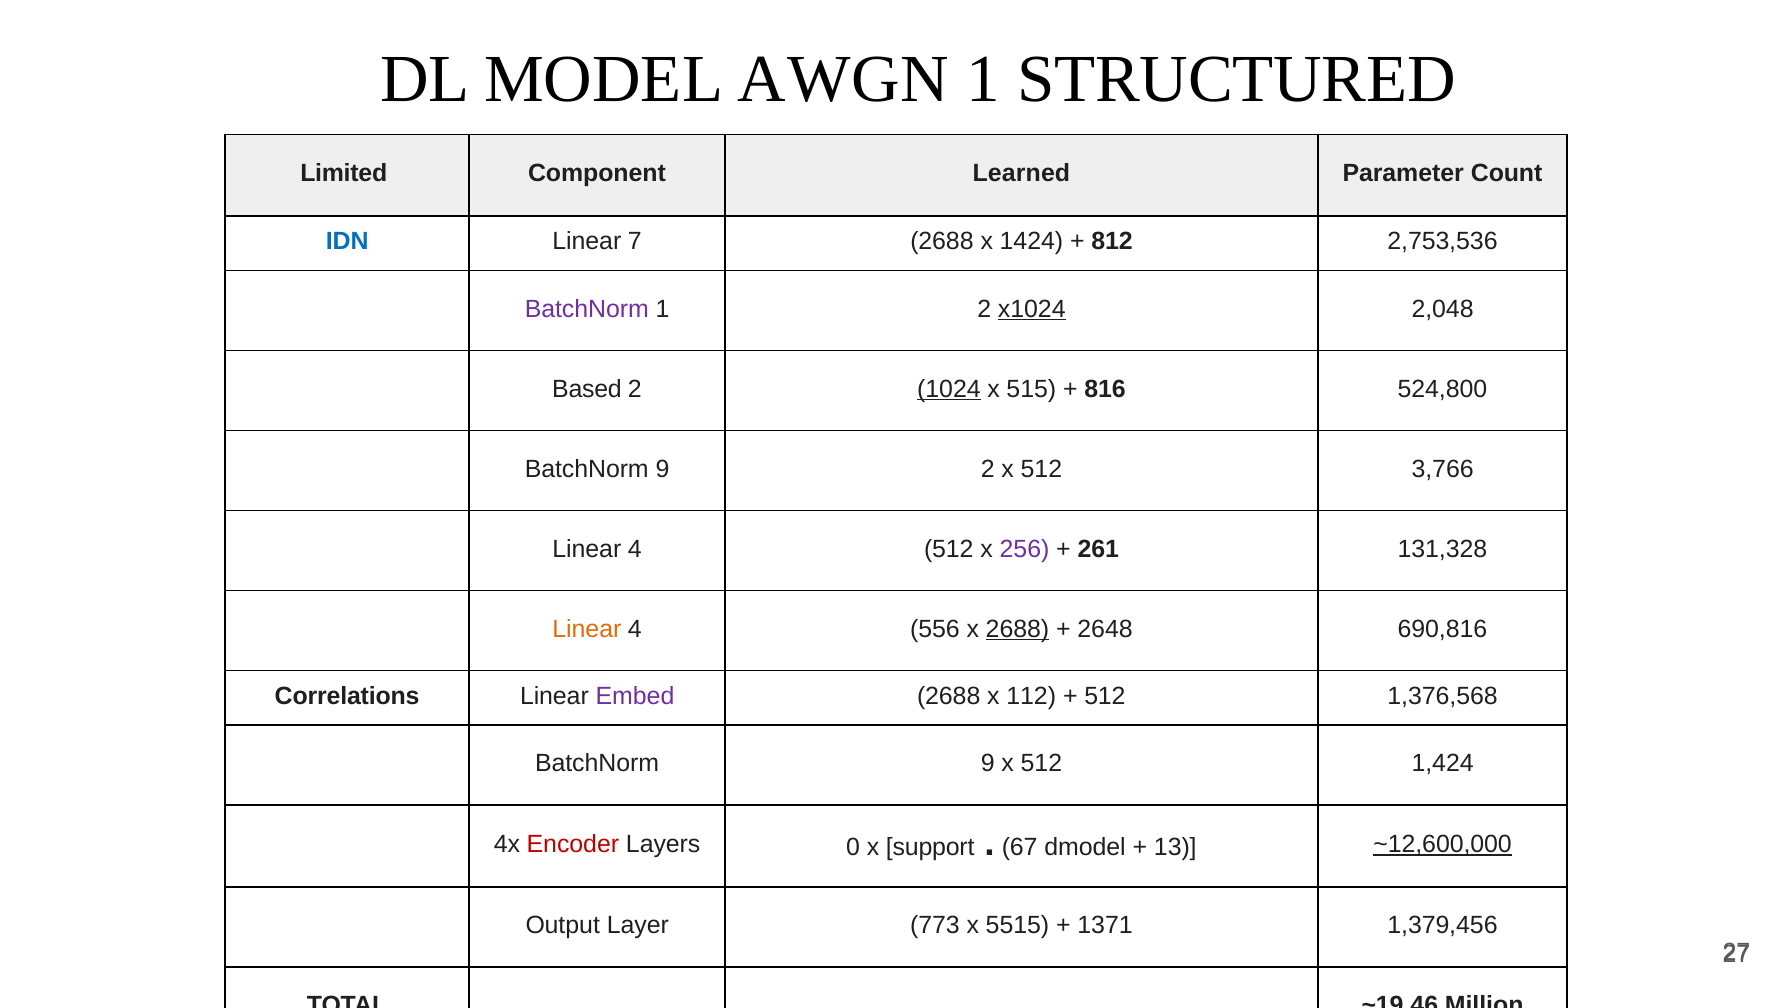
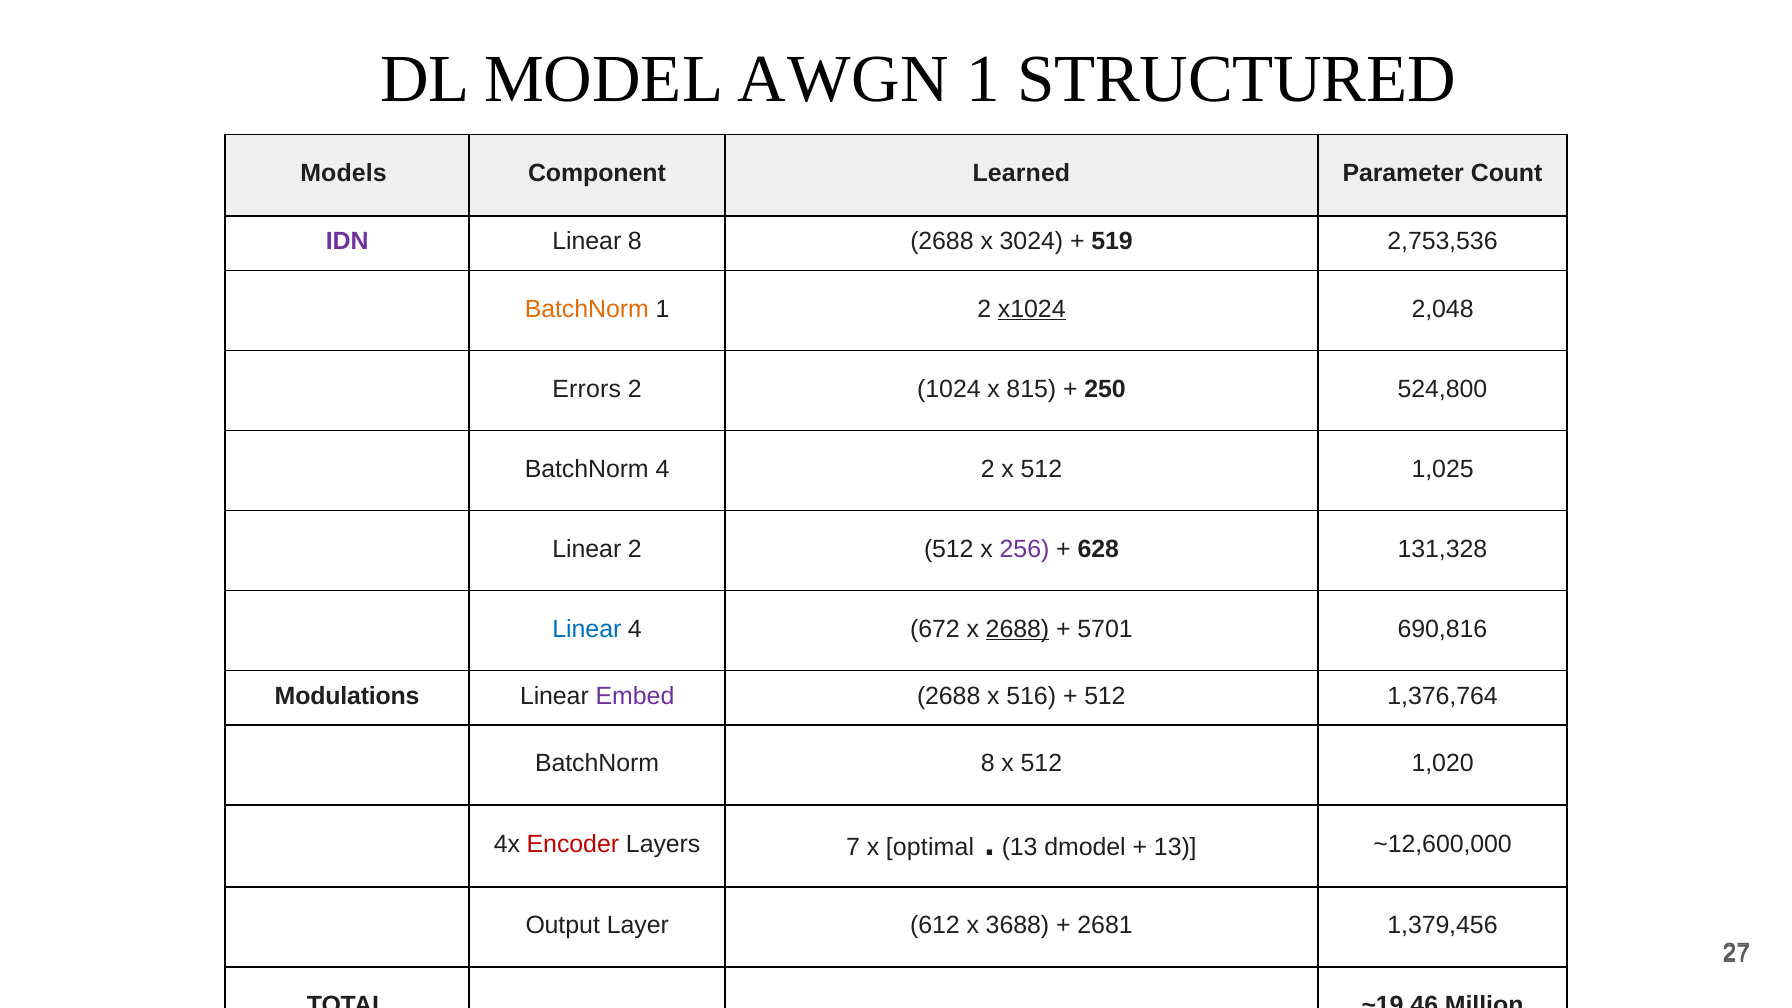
Limited: Limited -> Models (344, 174)
IDN colour: blue -> purple (347, 242)
Linear 7: 7 -> 8 (635, 242)
1424: 1424 -> 3024 (1031, 242)
812: 812 -> 519 (1112, 242)
BatchNorm colour: purple -> orange (587, 309)
Based: Based -> Errors (587, 389)
1024 underline: present -> none (949, 389)
515: 515 -> 815 (1031, 389)
816: 816 -> 250 (1105, 389)
9: 9 -> 4 (663, 469)
3,766: 3,766 -> 1,025 (1443, 469)
4: 4 -> 2 (635, 549)
261: 261 -> 628 (1098, 549)
Linear colour: orange -> blue (587, 629)
556: 556 -> 672 (935, 629)
2648: 2648 -> 5701 (1105, 629)
Correlations: Correlations -> Modulations (347, 696)
112: 112 -> 516 (1031, 696)
1,376,568: 1,376,568 -> 1,376,764 (1443, 696)
9: 9 -> 8 (988, 764)
1,424: 1,424 -> 1,020 (1443, 764)
0: 0 -> 7 (853, 848)
support: support -> optimal (930, 848)
67: 67 -> 13 (1020, 848)
~12,600,000 underline: present -> none (1443, 844)
773: 773 -> 612 (935, 925)
5515: 5515 -> 3688 (1017, 925)
1371: 1371 -> 2681 (1105, 925)
